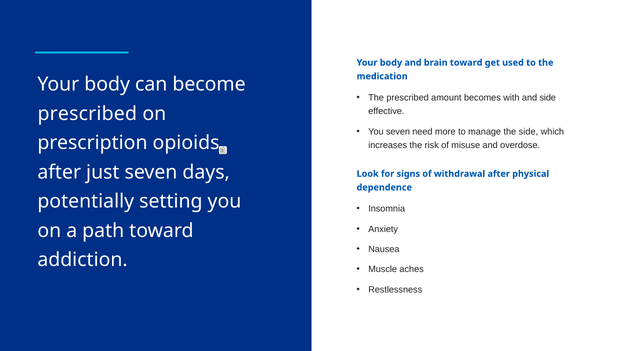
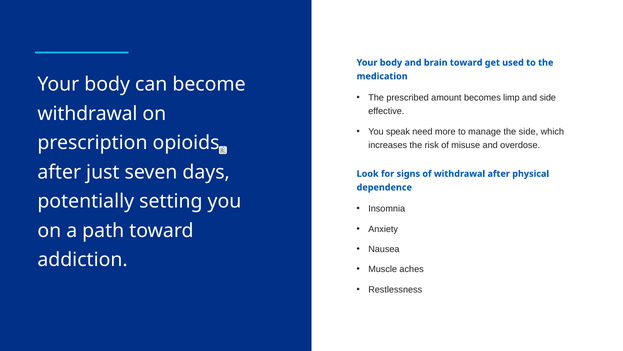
with: with -> limp (511, 98)
prescribed: prescribed -> withdrawal (87, 114)
You seven: seven -> speak (398, 131)
